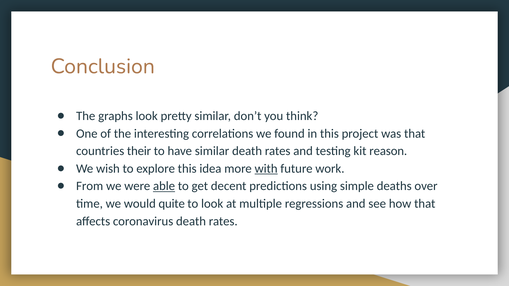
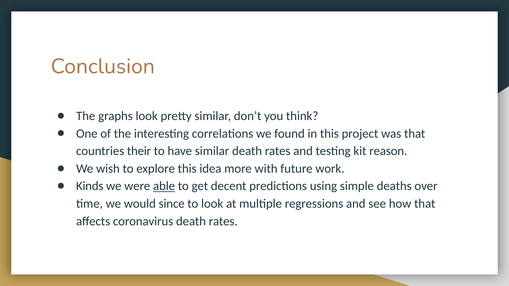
with underline: present -> none (266, 169)
From: From -> Kinds (90, 186)
quite: quite -> since (172, 204)
